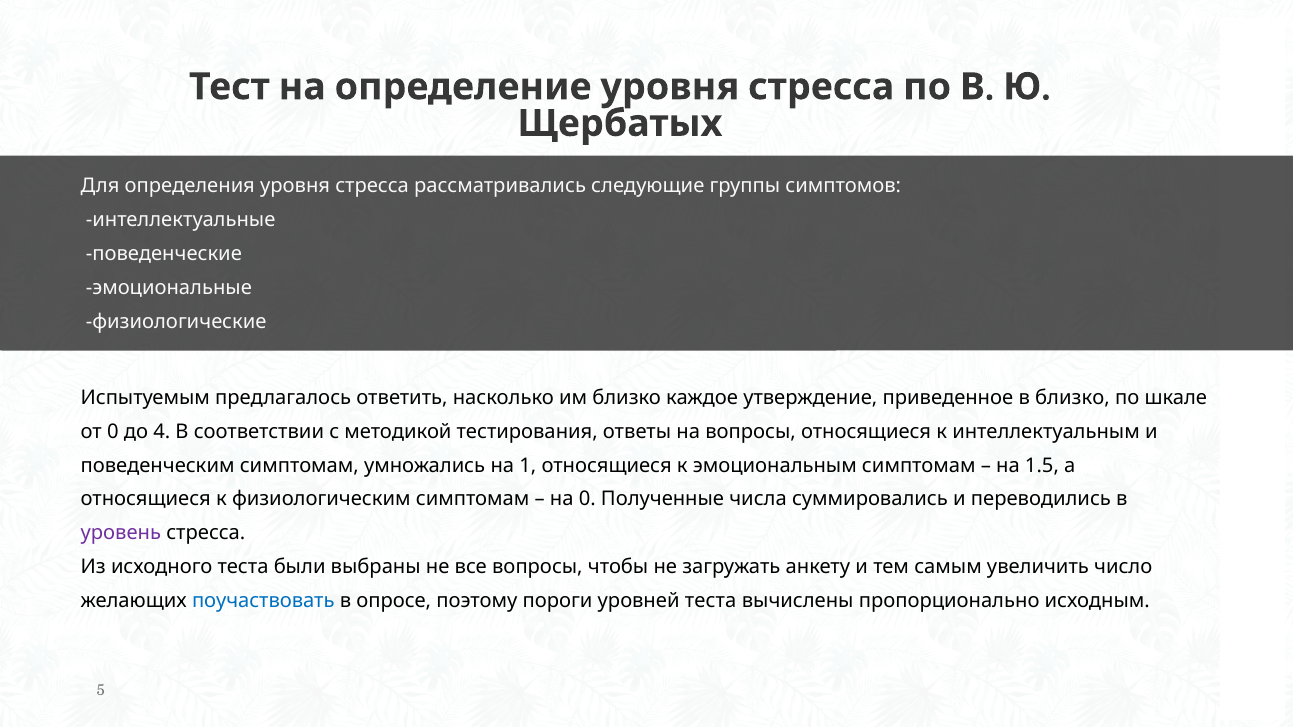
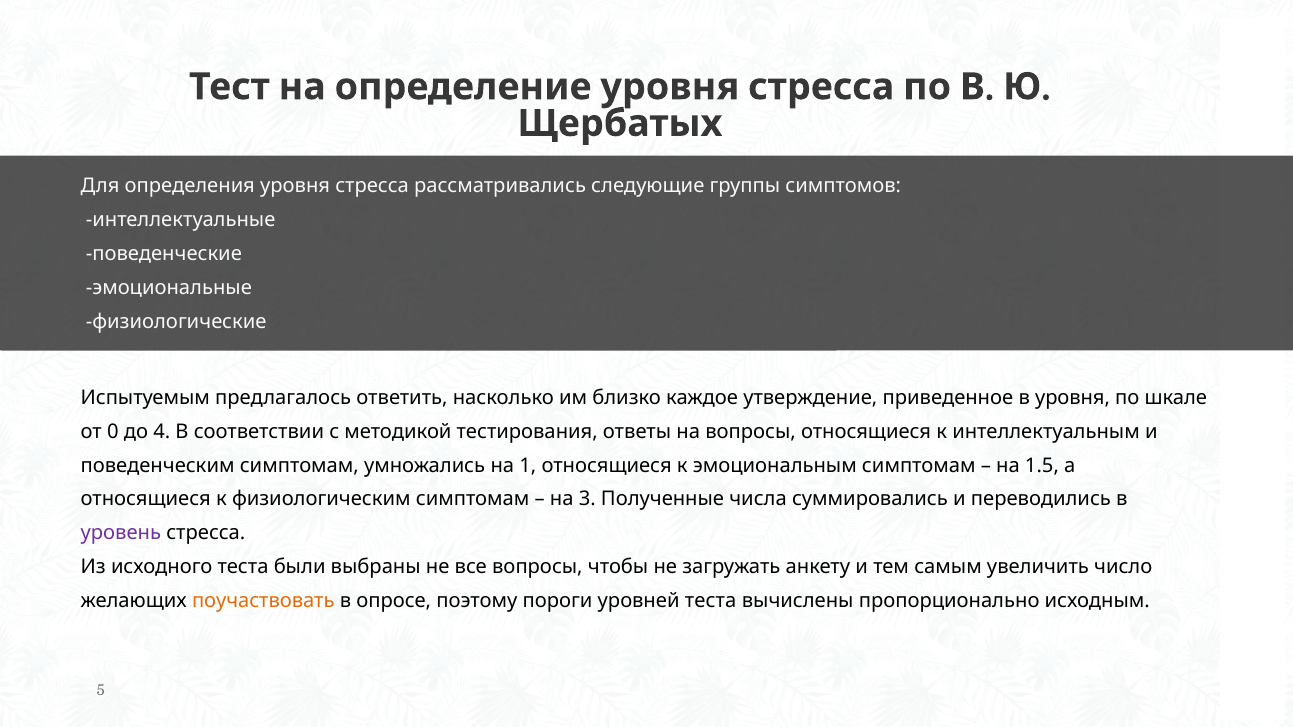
в близко: близко -> уровня (1073, 398)
на 0: 0 -> 3 (587, 500)
поучаствовать colour: blue -> orange (263, 601)
